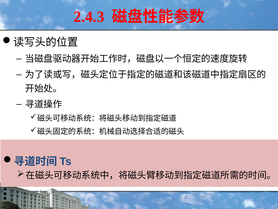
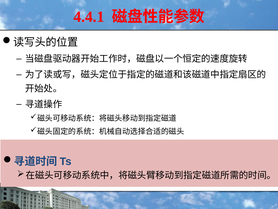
2.4.3: 2.4.3 -> 4.4.1 (89, 17)
